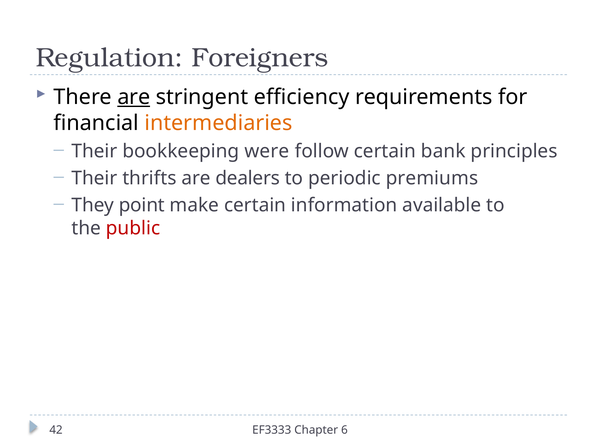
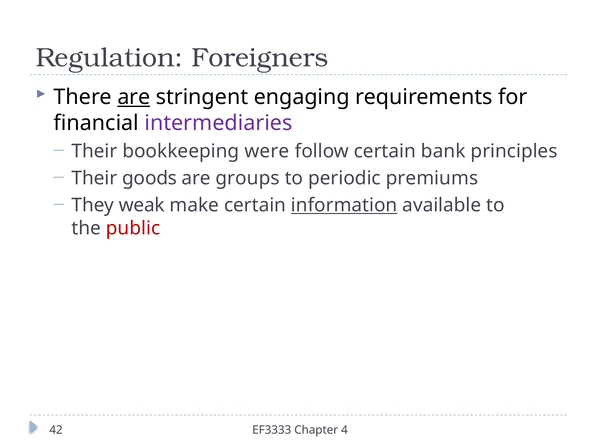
efficiency: efficiency -> engaging (302, 97)
intermediaries colour: orange -> purple (218, 123)
thrifts: thrifts -> goods (150, 178)
dealers: dealers -> groups (248, 178)
point: point -> weak (142, 205)
information underline: none -> present (344, 205)
6: 6 -> 4 (344, 430)
